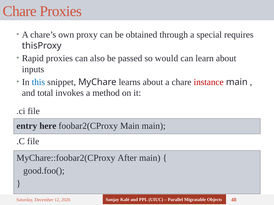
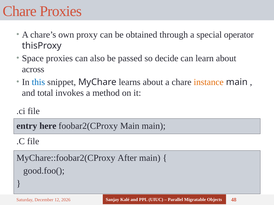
requires: requires -> operator (239, 35)
Rapid: Rapid -> Space (33, 59)
would: would -> decide (167, 59)
inputs: inputs -> across (33, 69)
instance colour: red -> orange (209, 82)
